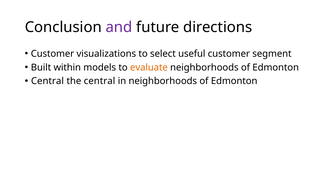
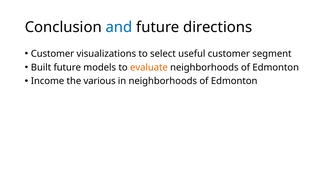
and colour: purple -> blue (119, 27)
Built within: within -> future (67, 67)
Central: Central -> Income (48, 81)
the central: central -> various (100, 81)
